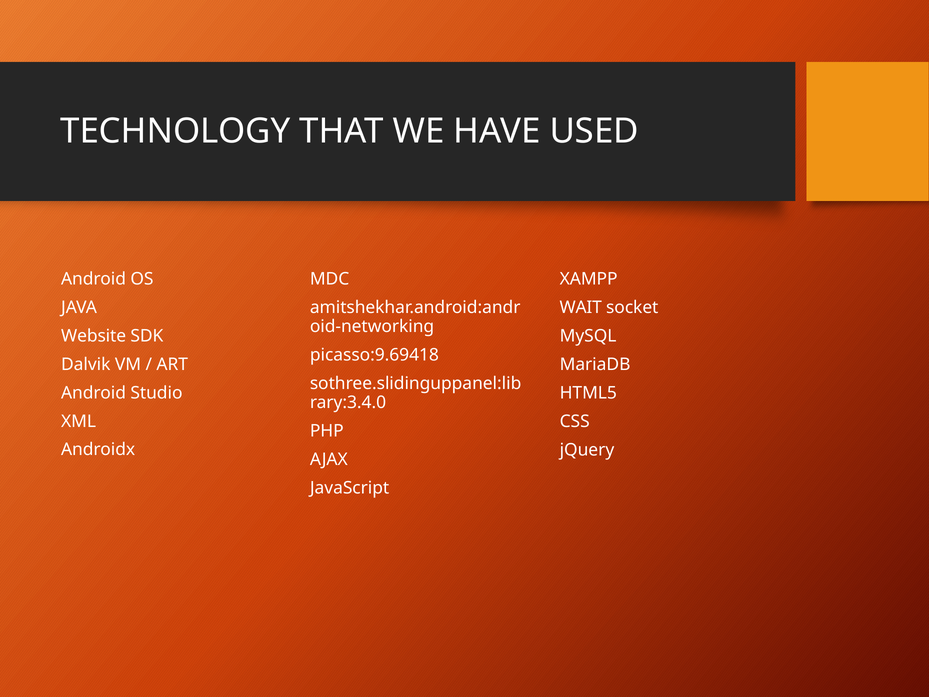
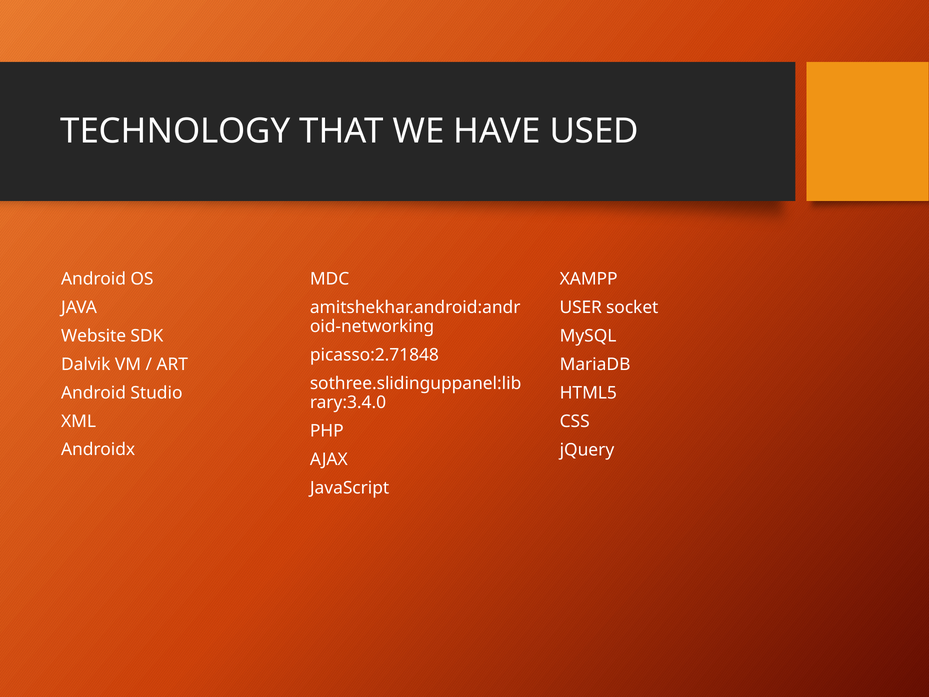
WAIT: WAIT -> USER (581, 308)
picasso:9.69418: picasso:9.69418 -> picasso:2.71848 (374, 355)
